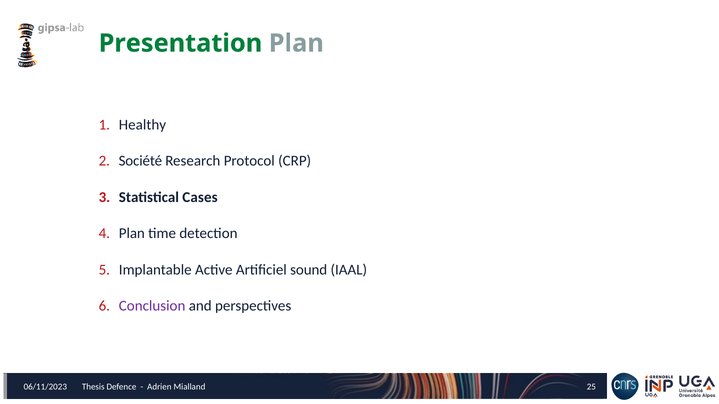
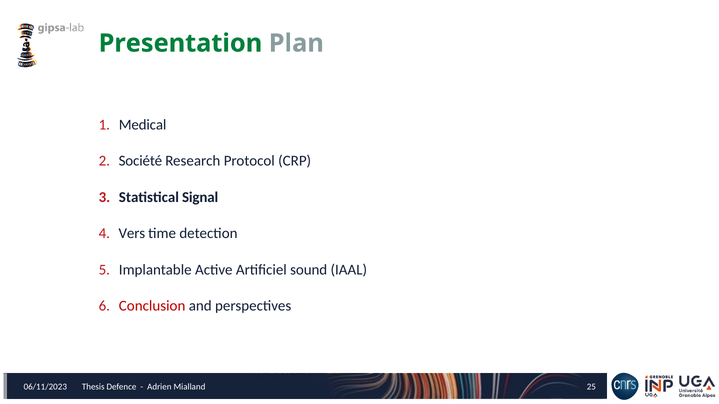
Healthy: Healthy -> Medical (143, 125)
Cases: Cases -> Signal (200, 197)
Plan: Plan -> Vers (132, 234)
Conclusion colour: purple -> red (152, 306)
